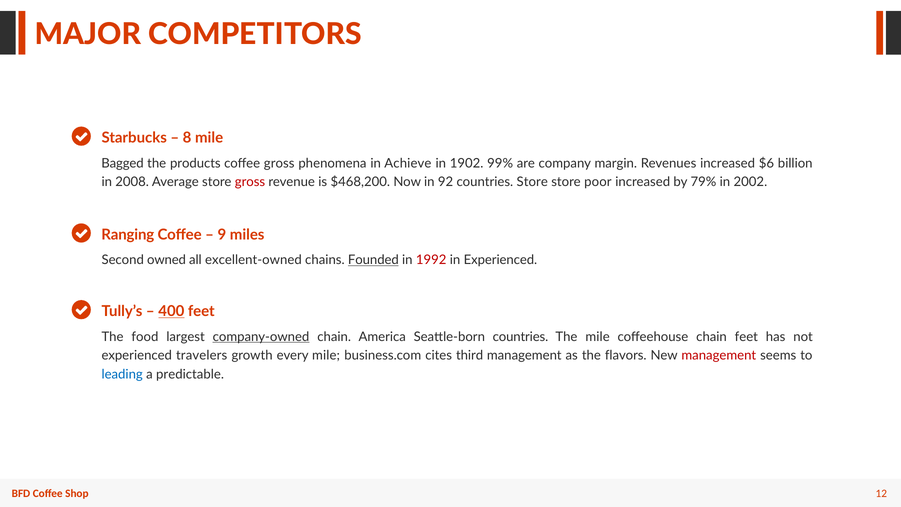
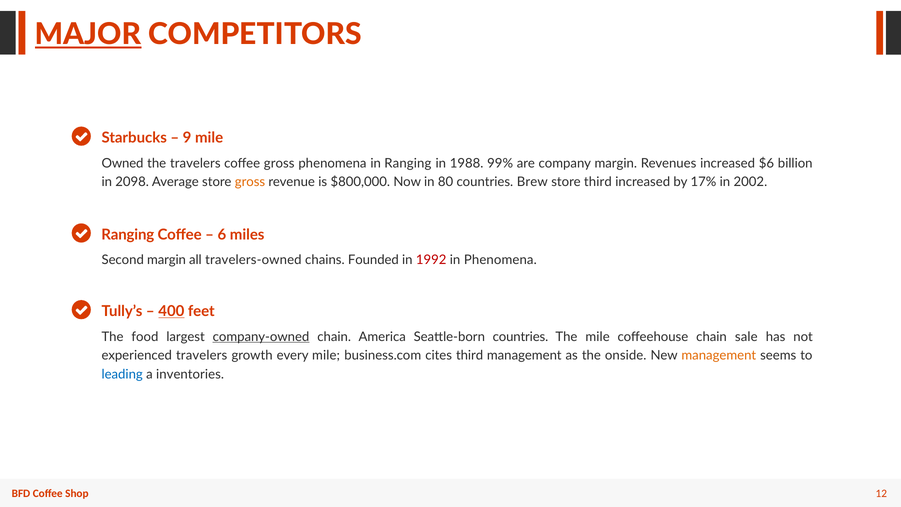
MAJOR underline: none -> present (88, 34)
8: 8 -> 9 (187, 138)
Bagged: Bagged -> Owned (122, 163)
the products: products -> travelers (195, 163)
in Achieve: Achieve -> Ranging (408, 163)
1902: 1902 -> 1988 (467, 163)
2008: 2008 -> 2098 (132, 182)
gross colour: red -> orange (250, 182)
$468,200: $468,200 -> $800,000 (360, 182)
92: 92 -> 80 (446, 182)
countries Store: Store -> Brew (532, 182)
store poor: poor -> third (598, 182)
79%: 79% -> 17% (703, 182)
9: 9 -> 6 (222, 235)
Second owned: owned -> margin (167, 260)
excellent-owned: excellent-owned -> travelers-owned (253, 260)
Founded underline: present -> none (373, 260)
in Experienced: Experienced -> Phenomena (500, 260)
chain feet: feet -> sale (746, 337)
flavors: flavors -> onside (626, 355)
management colour: red -> orange (719, 355)
predictable: predictable -> inventories (190, 374)
